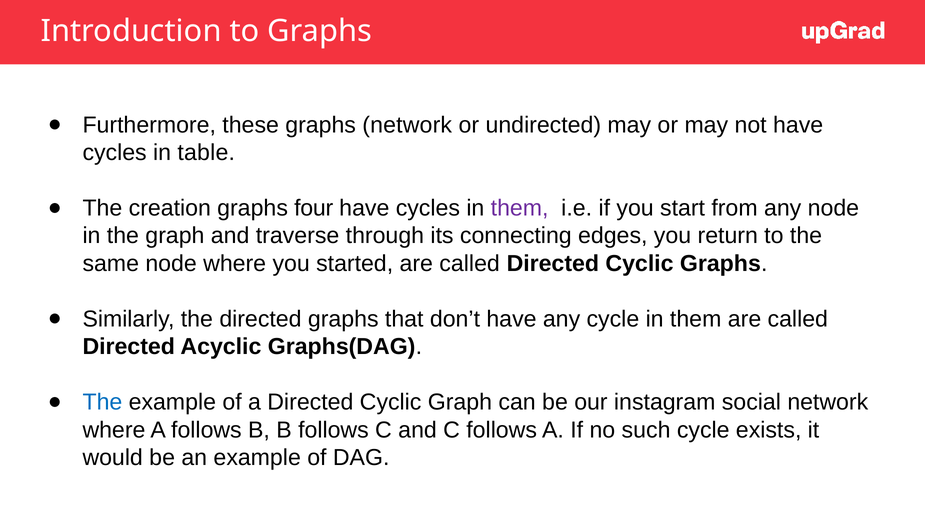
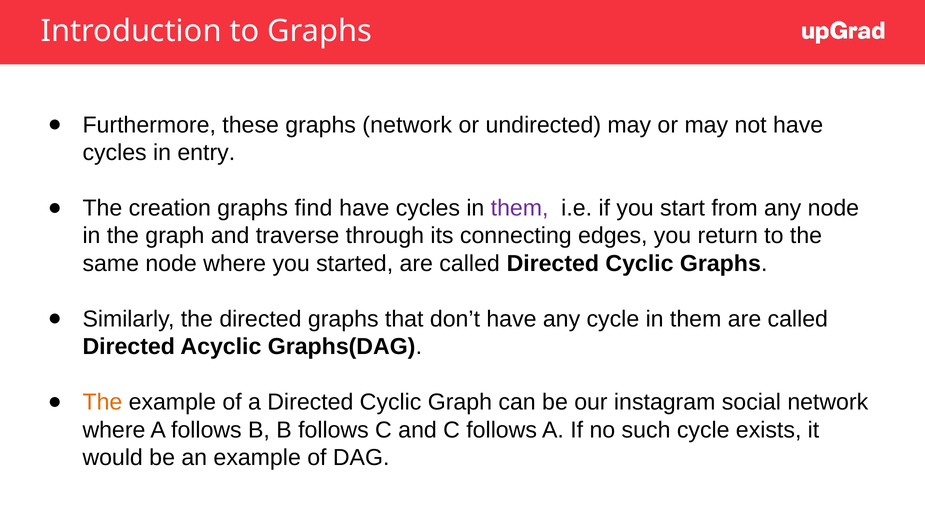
table: table -> entry (206, 153)
four: four -> find (313, 208)
The colour: blue -> orange (102, 403)
